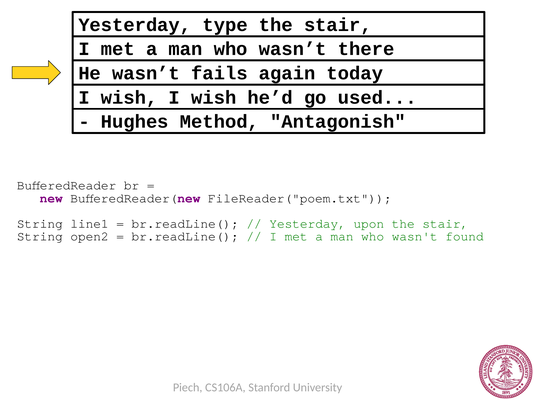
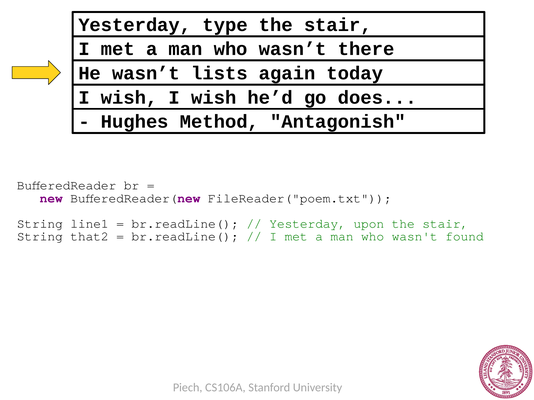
fails: fails -> lists (219, 73)
used: used -> does (377, 98)
open2: open2 -> that2 (90, 237)
